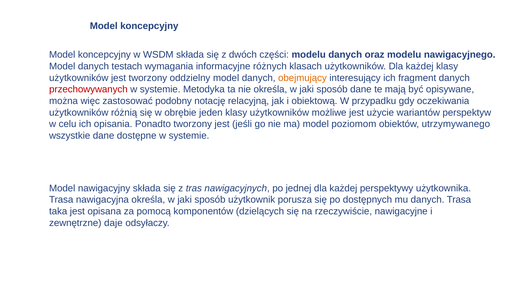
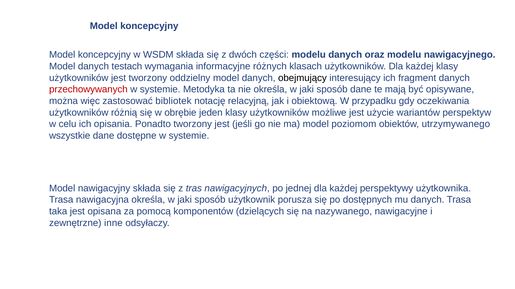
obejmujący colour: orange -> black (302, 78)
podobny: podobny -> bibliotek (173, 101)
rzeczywiście: rzeczywiście -> nazywanego (344, 212)
daje: daje -> inne (113, 223)
